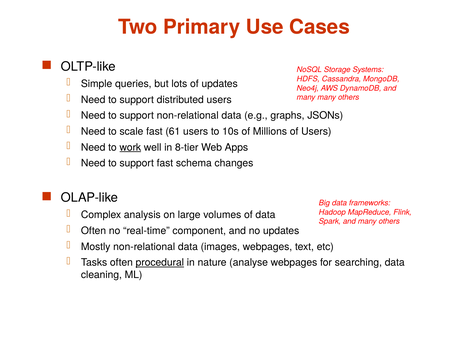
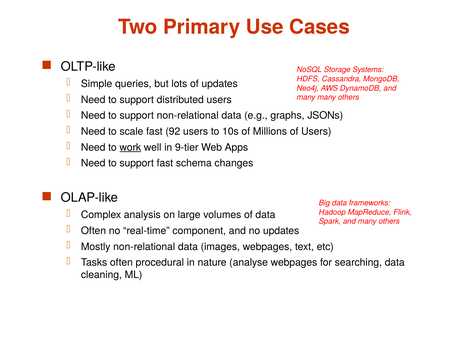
61: 61 -> 92 (173, 132)
8-tier: 8-tier -> 9-tier (187, 148)
procedural underline: present -> none (160, 263)
